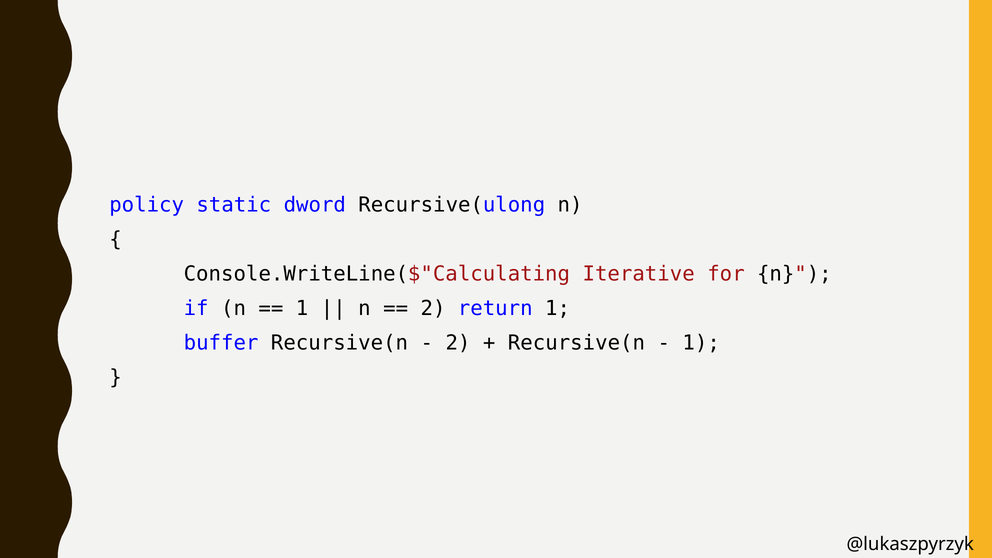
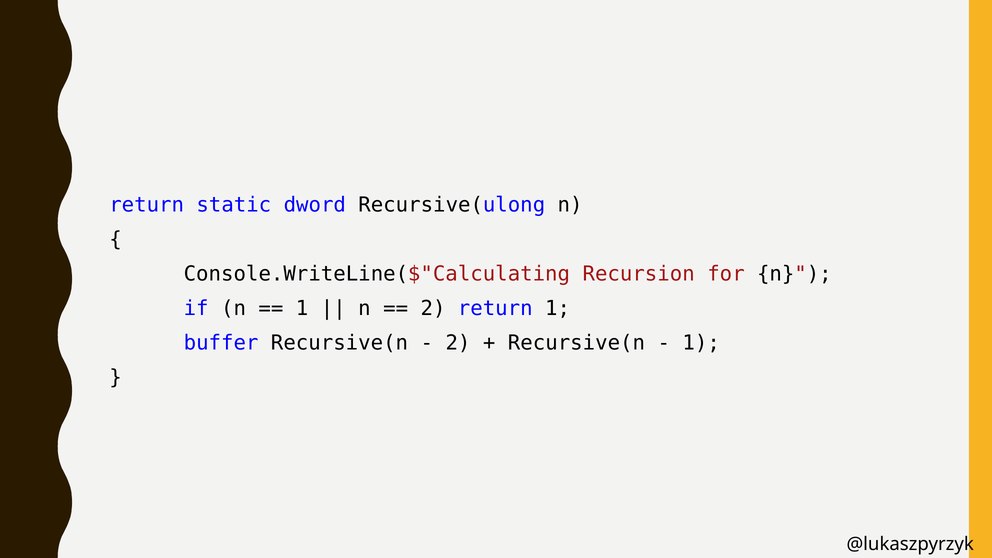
policy: policy -> return (147, 205)
Iterative: Iterative -> Recursion (639, 274)
